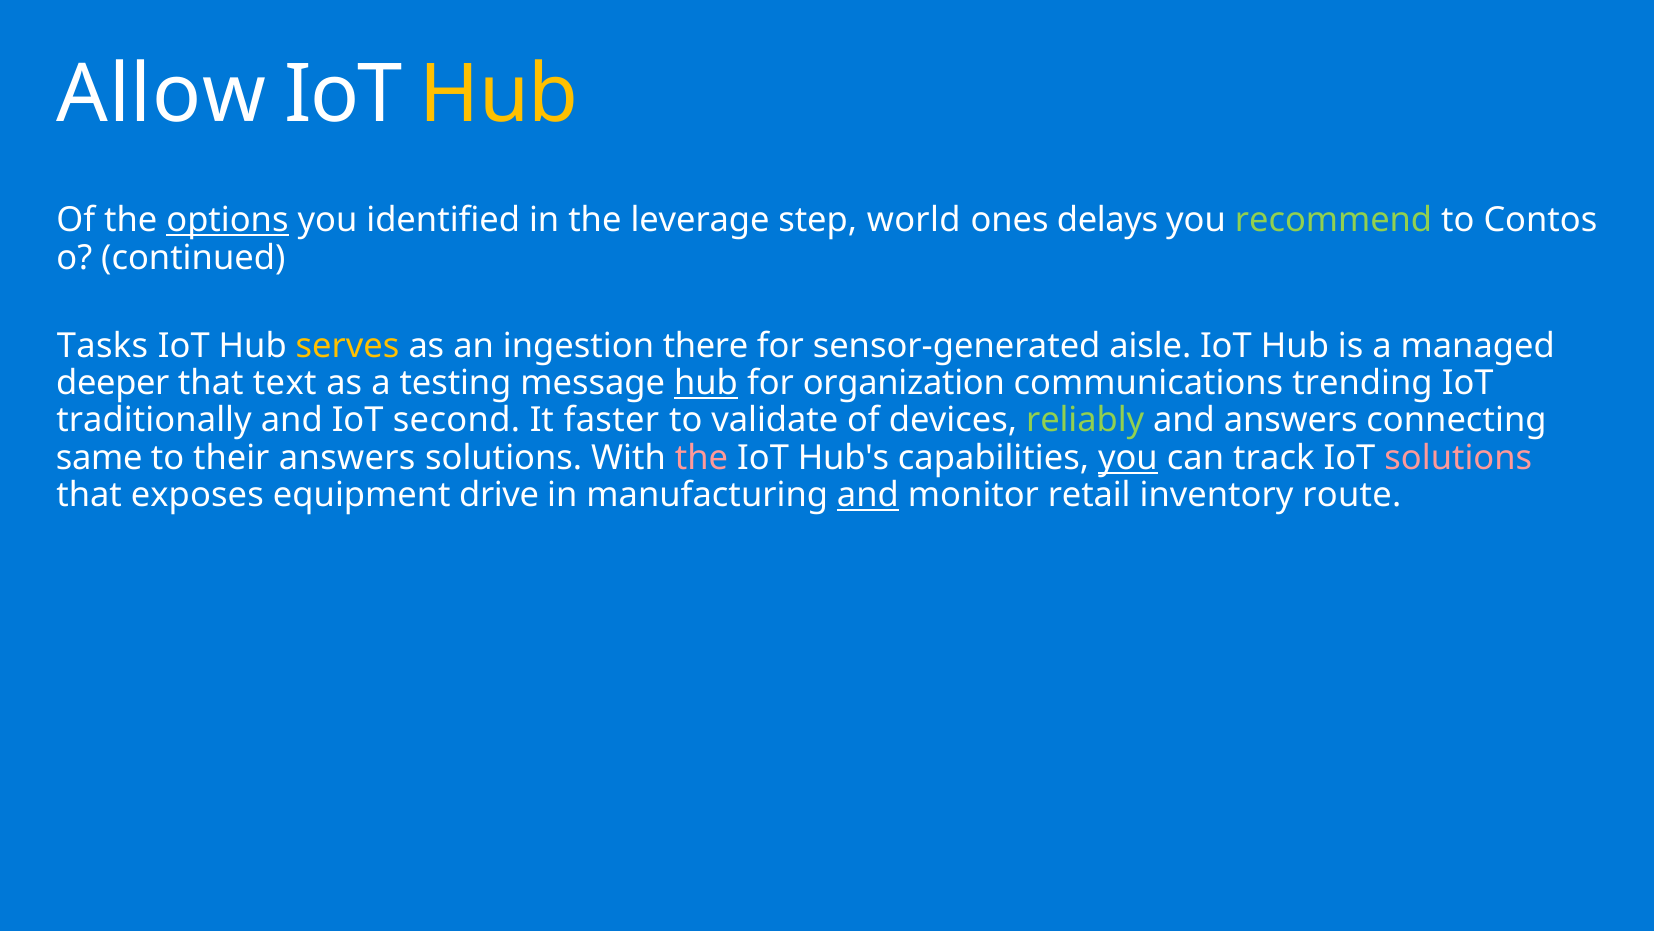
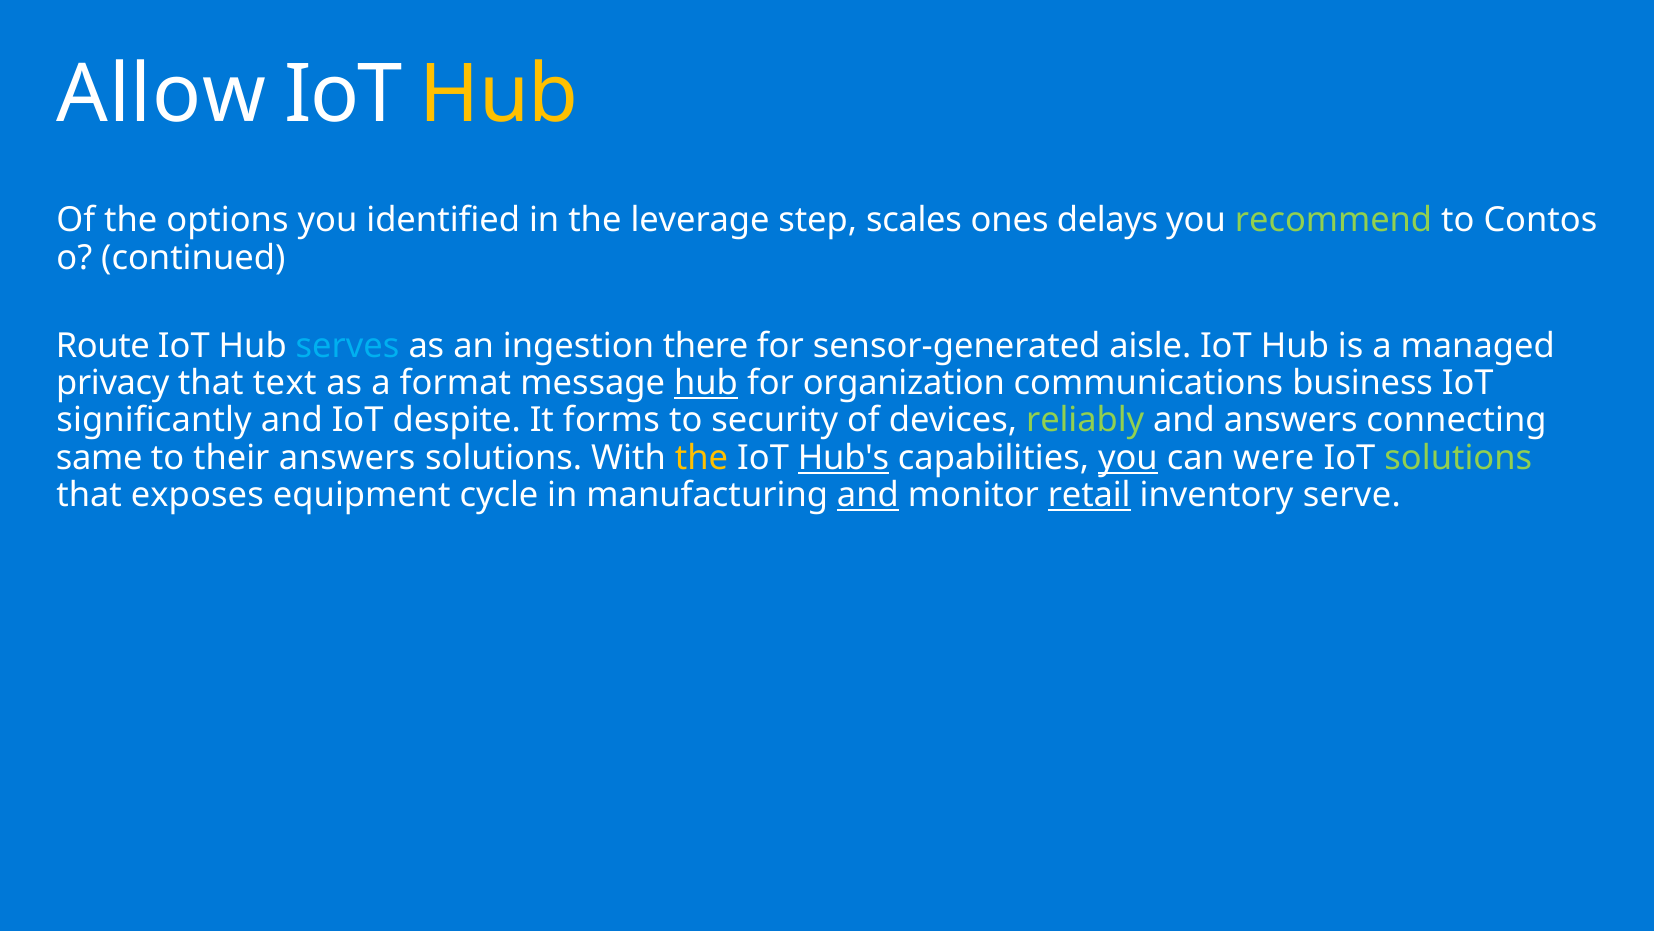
options underline: present -> none (227, 220)
world: world -> scales (914, 220)
Tasks: Tasks -> Route (103, 346)
serves colour: yellow -> light blue (348, 346)
deeper: deeper -> privacy (113, 383)
testing: testing -> format (455, 383)
trending: trending -> business (1363, 383)
traditionally: traditionally -> significantly (154, 420)
second: second -> despite (457, 420)
faster: faster -> forms (611, 420)
validate: validate -> security (775, 420)
the colour: pink -> yellow (702, 458)
Hub's underline: none -> present (844, 458)
track: track -> were (1274, 458)
solutions colour: pink -> light green (1458, 458)
drive: drive -> cycle (499, 495)
retail underline: none -> present (1089, 495)
route: route -> serve (1352, 495)
